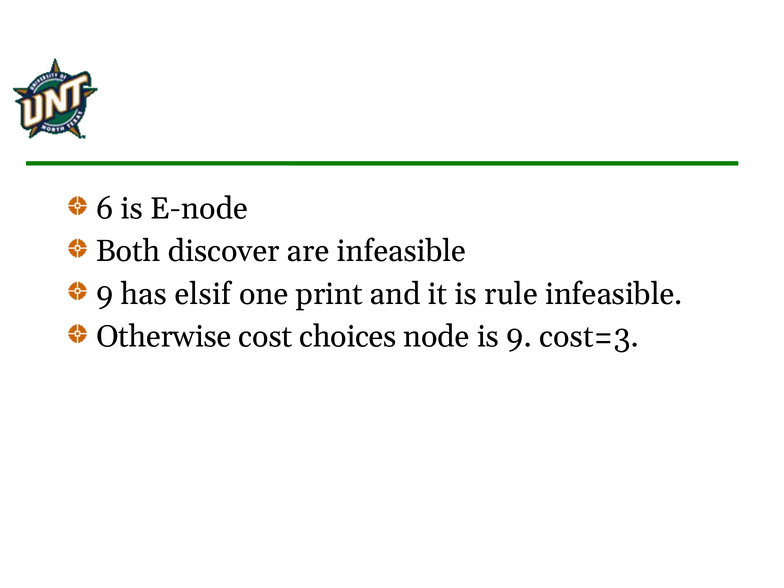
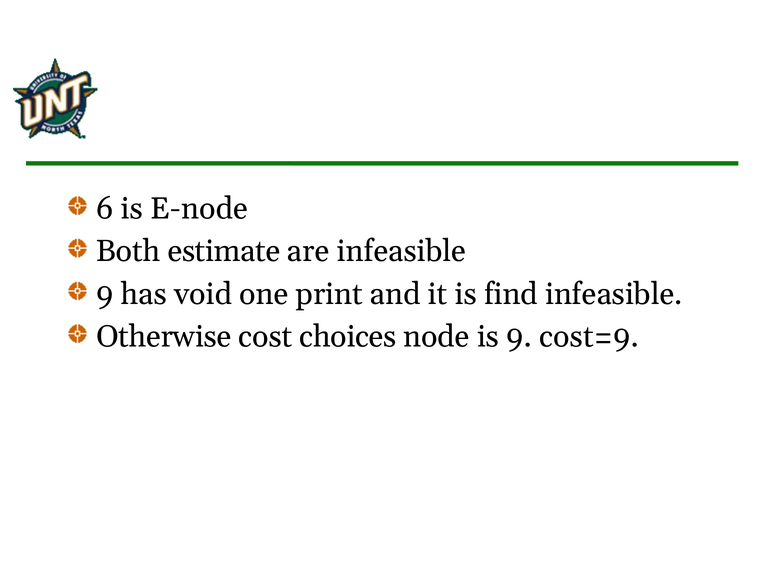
discover: discover -> estimate (224, 251)
elsif: elsif -> void (203, 294)
rule: rule -> find (511, 294)
cost=3: cost=3 -> cost=9 (589, 337)
